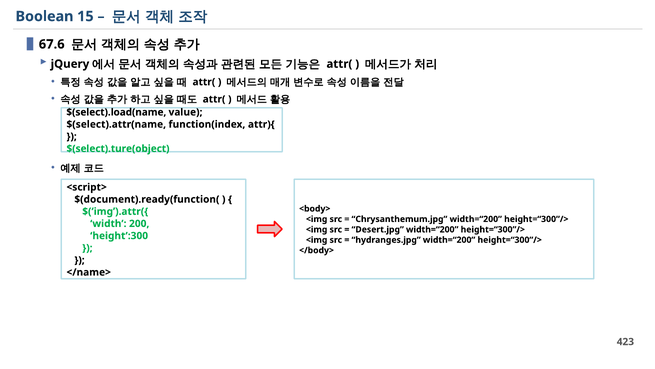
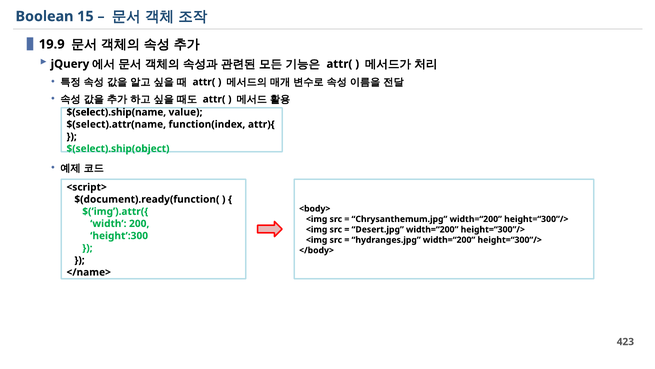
67.6: 67.6 -> 19.9 (52, 44)
$(select).load(name: $(select).load(name -> $(select).ship(name (116, 112)
$(select).ture(object: $(select).ture(object -> $(select).ship(object (118, 148)
